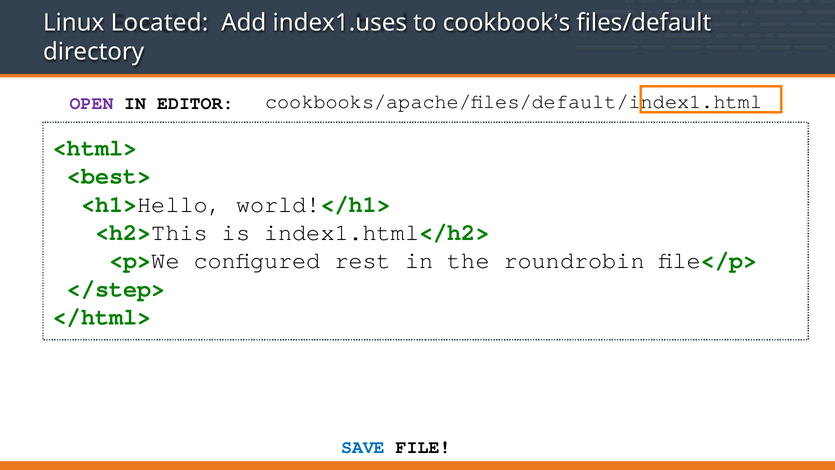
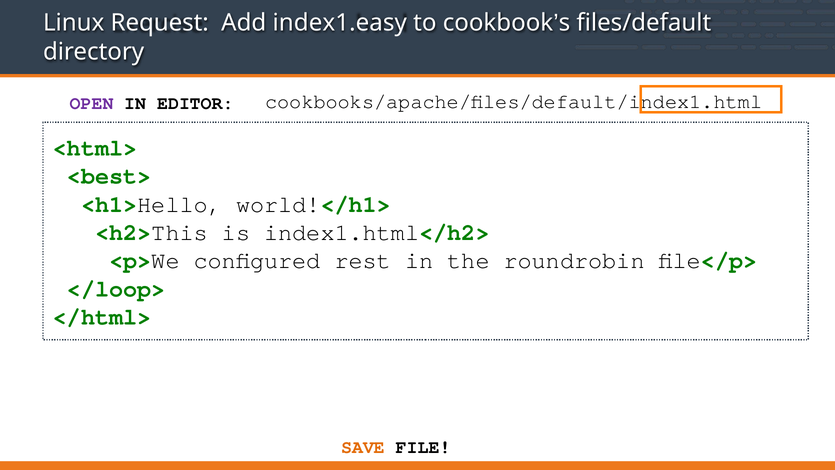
Located: Located -> Request (160, 23)
index1.uses: index1.uses -> index1.easy (340, 23)
</step>: </step> -> </loop> (116, 289)
SAVE colour: blue -> orange (363, 447)
